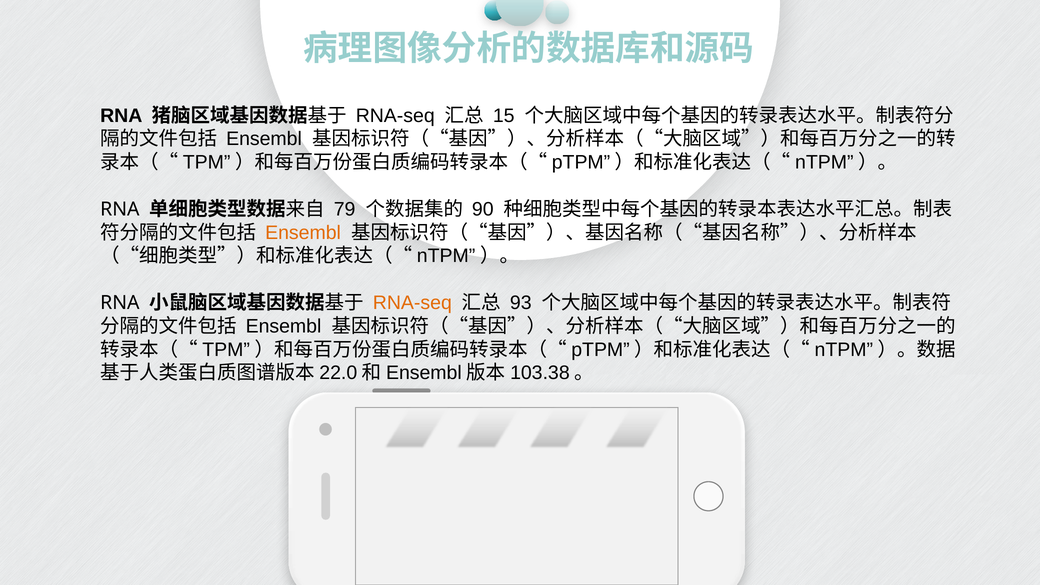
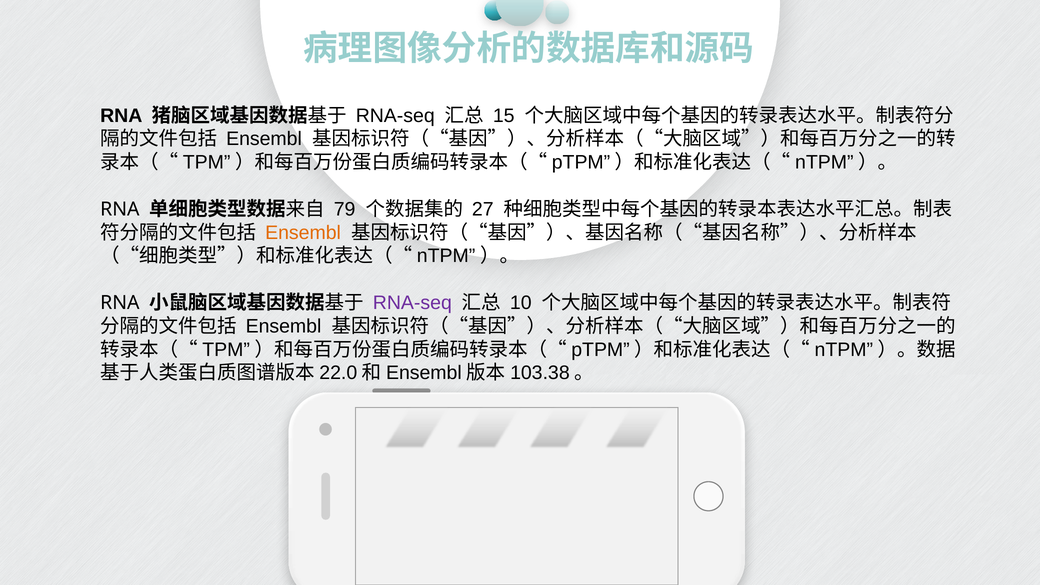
90: 90 -> 27 (483, 209)
RNA-seq colour: orange -> purple (412, 303)
93: 93 -> 10 (521, 303)
